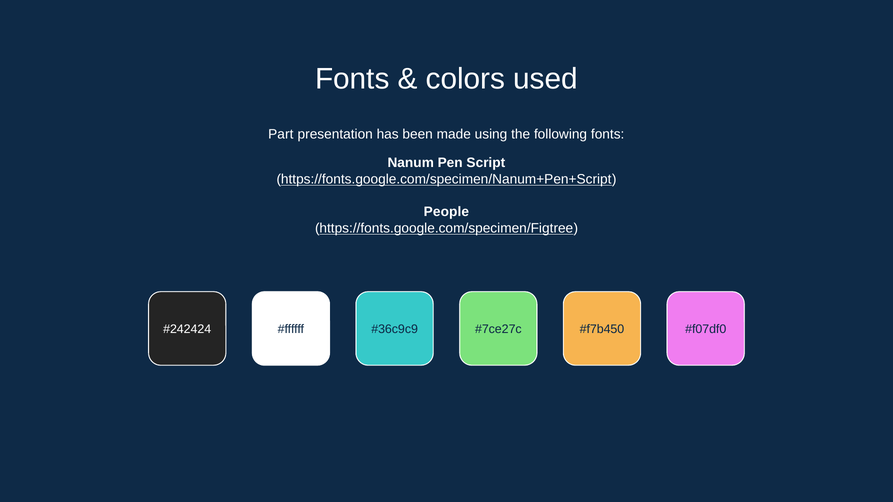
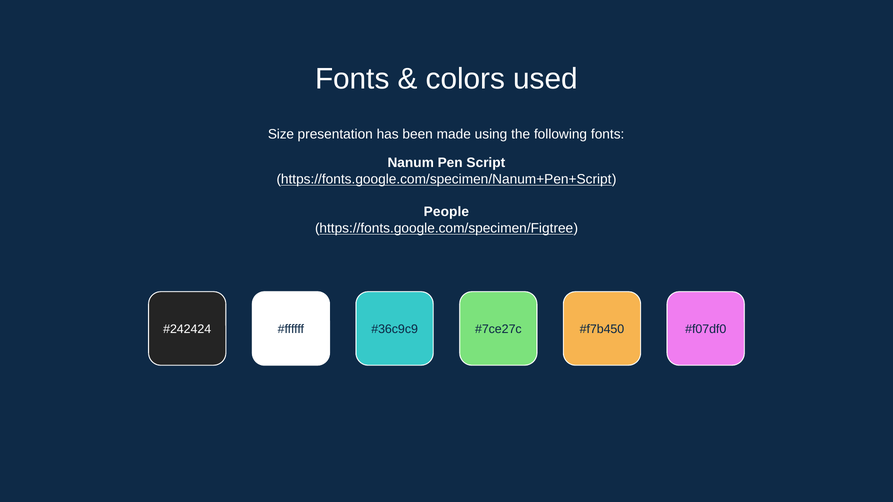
Part: Part -> Size (281, 134)
